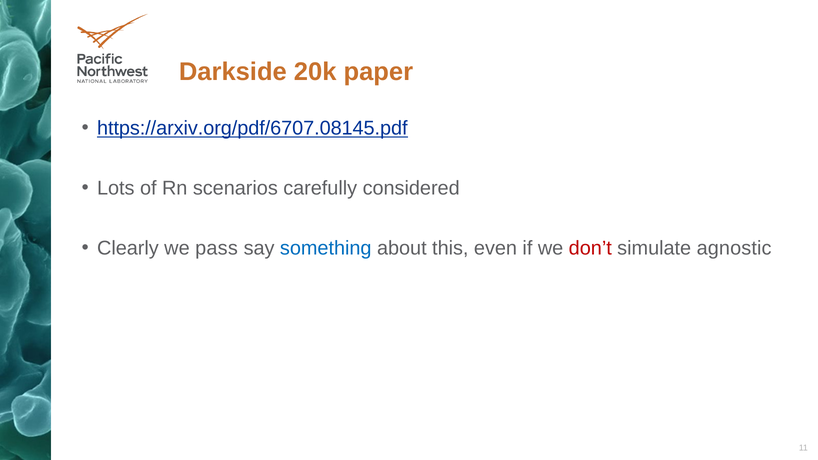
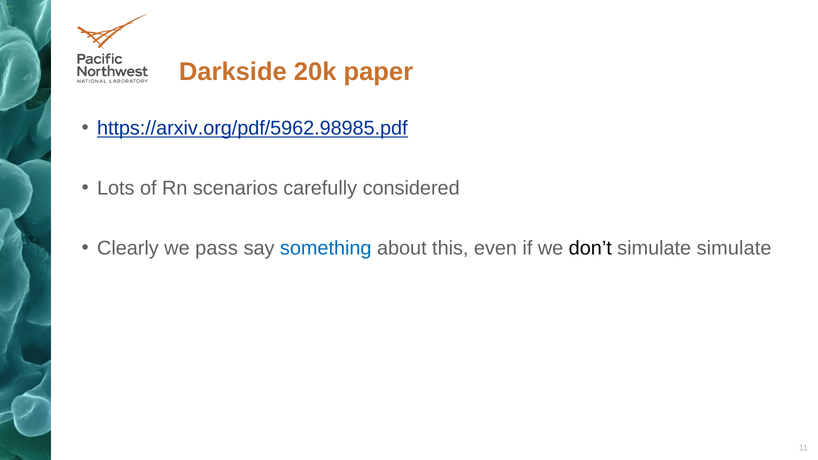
https://arxiv.org/pdf/6707.08145.pdf: https://arxiv.org/pdf/6707.08145.pdf -> https://arxiv.org/pdf/5962.98985.pdf (252, 128)
don’t colour: red -> black (590, 248)
simulate agnostic: agnostic -> simulate (734, 248)
